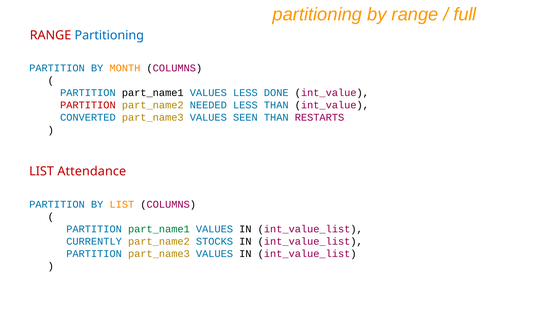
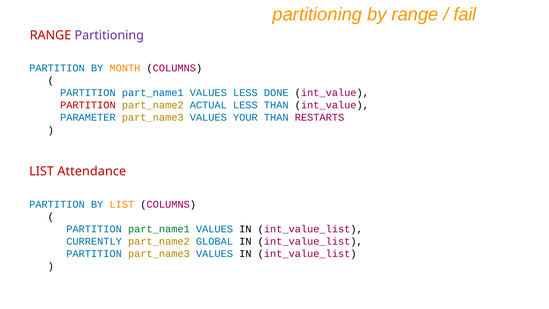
full: full -> fail (465, 14)
Partitioning colour: blue -> purple (109, 35)
part_name1 colour: black -> blue (153, 93)
NEEDED: NEEDED -> ACTUAL (208, 105)
CONVERTED: CONVERTED -> PARAMETER (88, 118)
SEEN: SEEN -> YOUR (245, 118)
STOCKS: STOCKS -> GLOBAL (214, 241)
